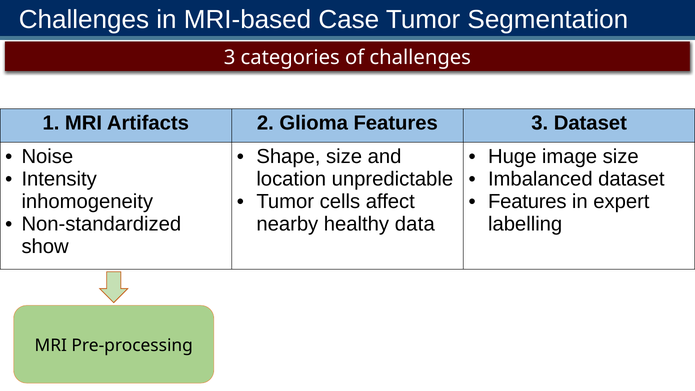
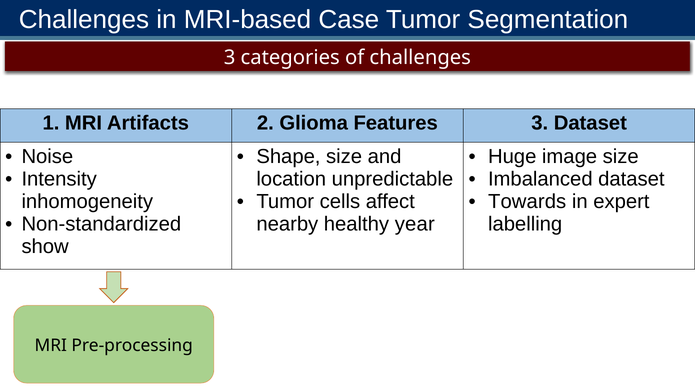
Features: Features -> Towards (527, 202)
data: data -> year (415, 224)
